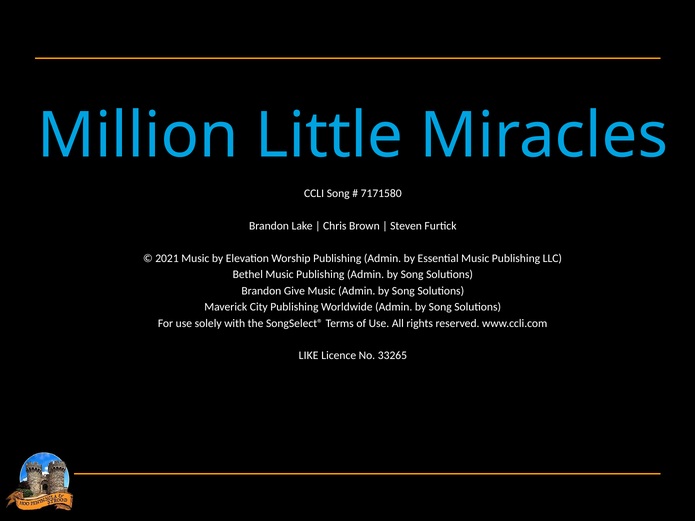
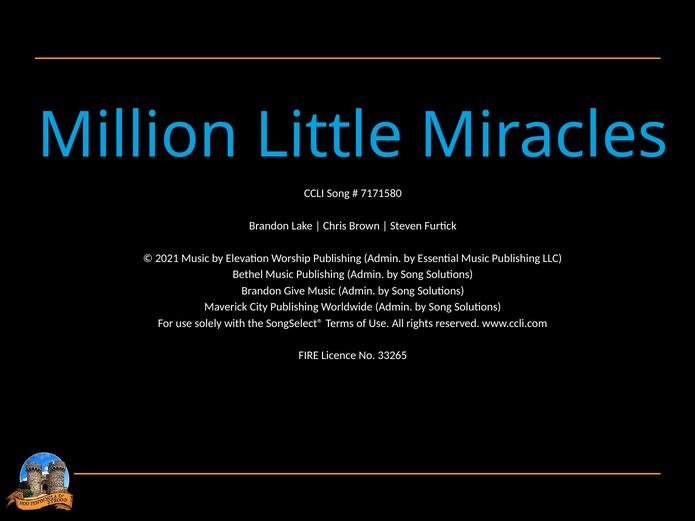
LIKE: LIKE -> FIRE (309, 356)
